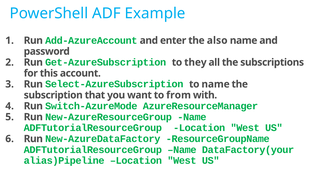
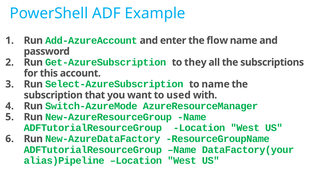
also: also -> flow (217, 40)
from: from -> used (179, 95)
